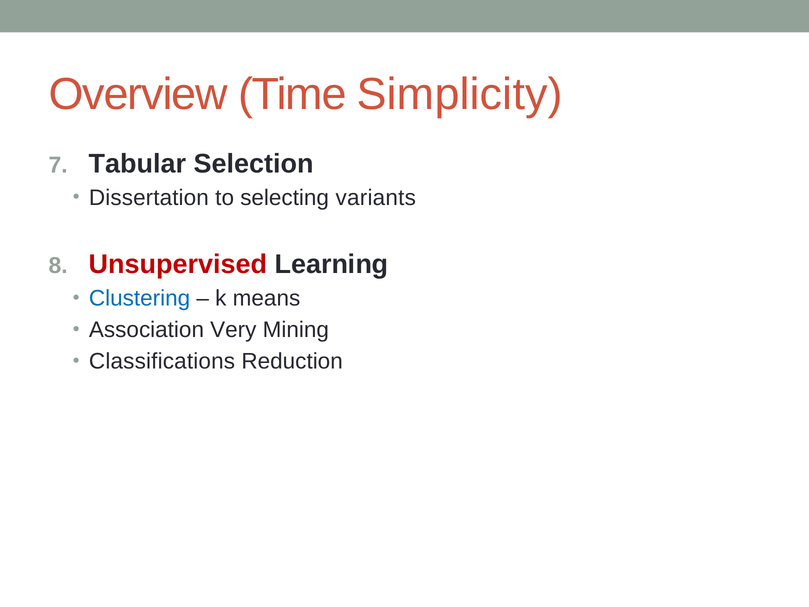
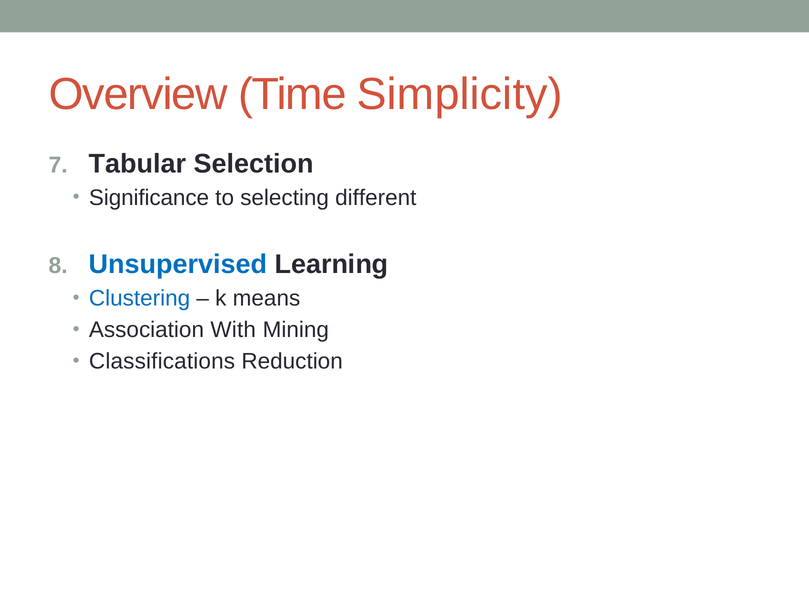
Dissertation: Dissertation -> Significance (149, 198)
variants: variants -> different (376, 198)
Unsupervised colour: red -> blue (178, 264)
Very: Very -> With (233, 330)
